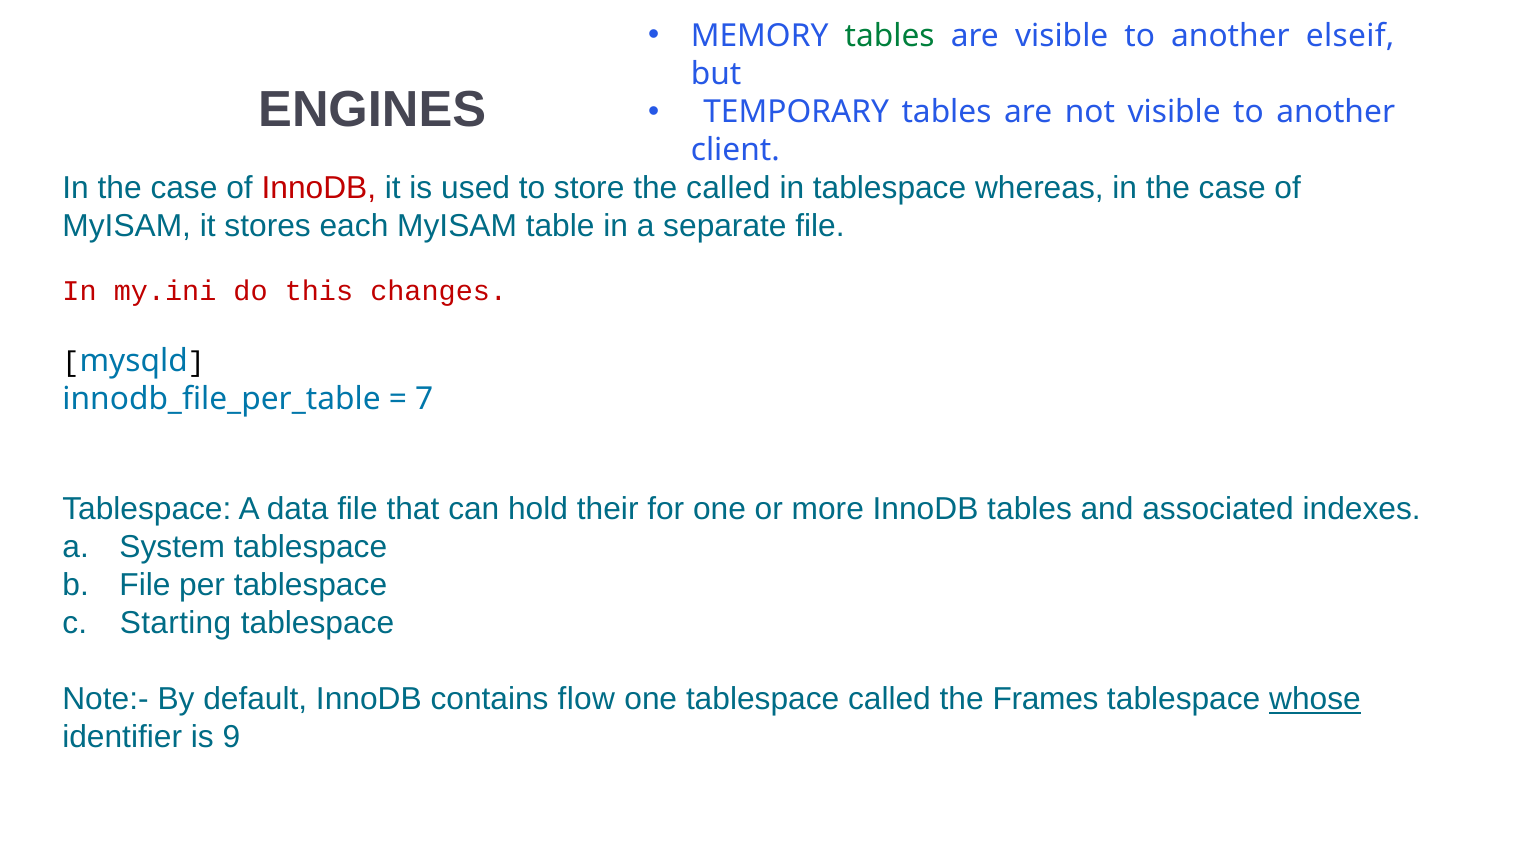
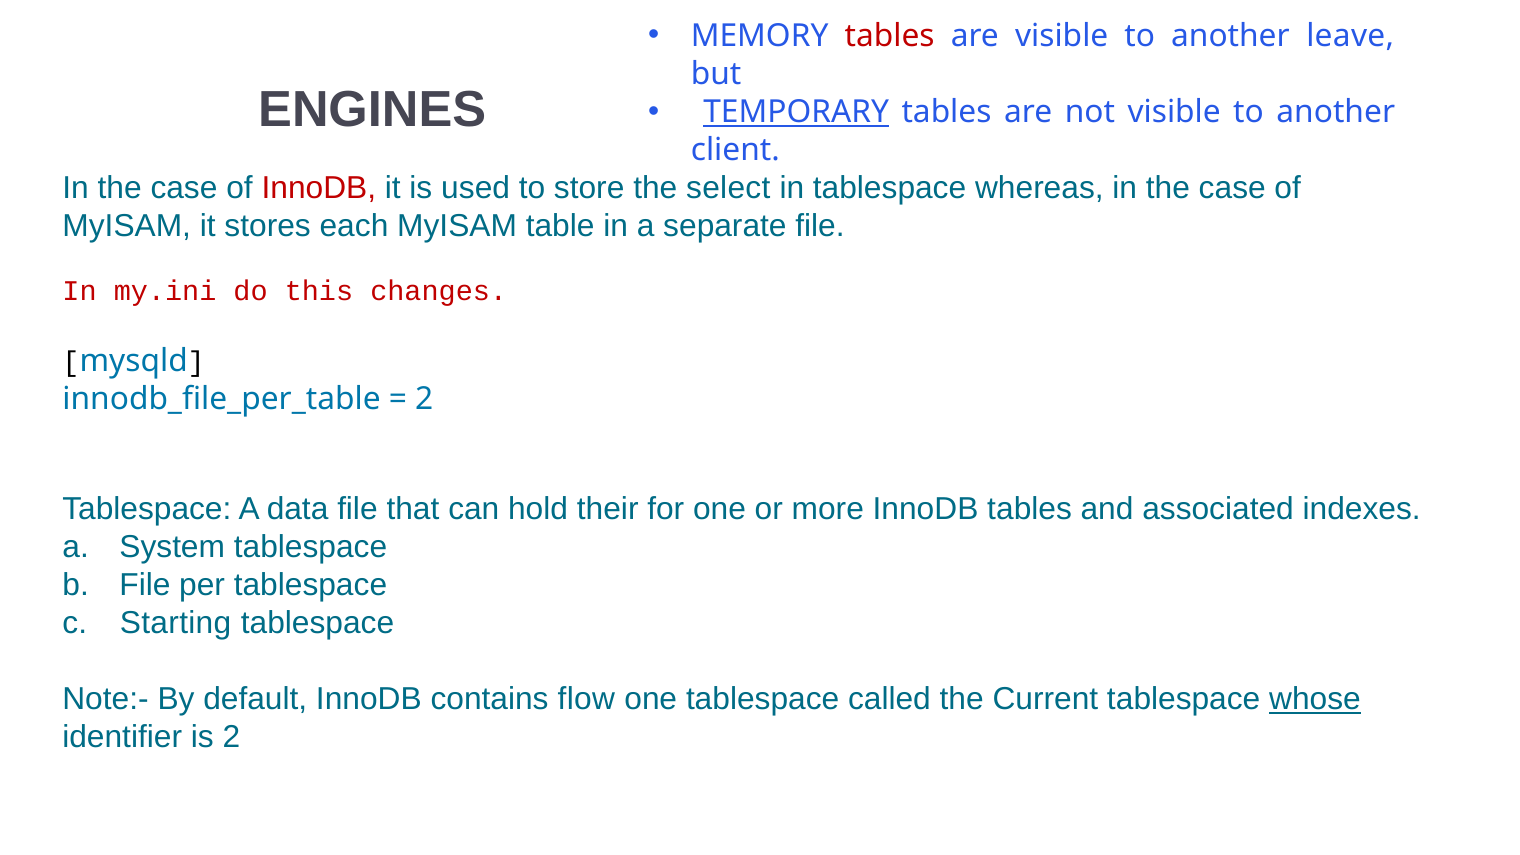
tables colour: green -> red (890, 36)
elseif: elseif -> leave (1350, 36)
TEMPORARY underline: none -> present (796, 112)
the called: called -> select (728, 188)
7: 7 -> 2 (424, 399)
Frames: Frames -> Current (1045, 699)
is 9: 9 -> 2 (231, 737)
